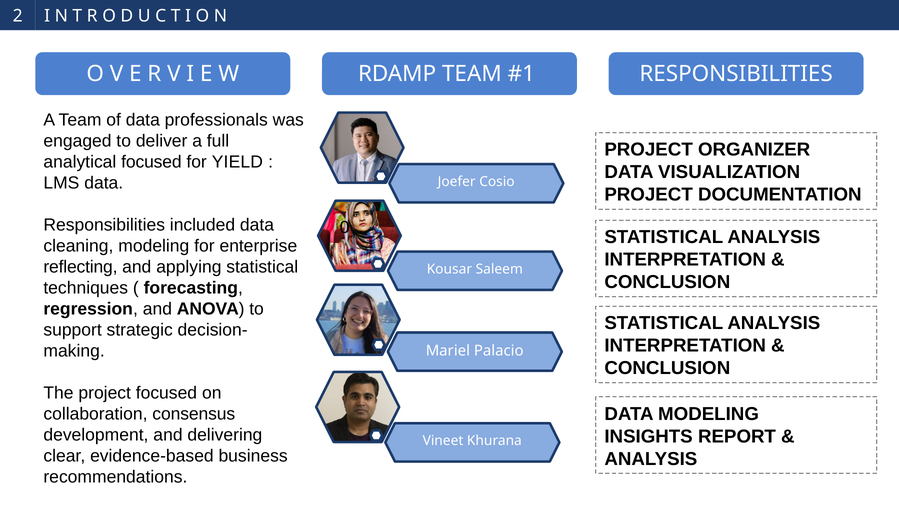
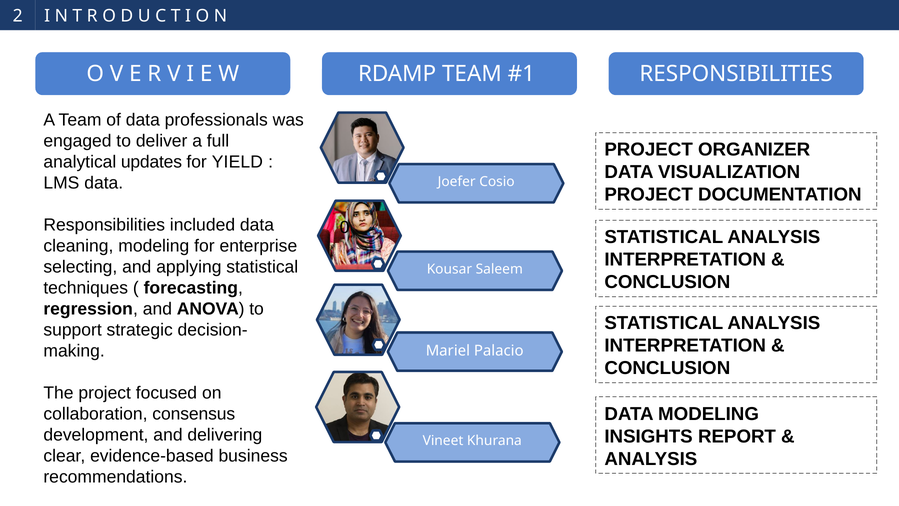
analytical focused: focused -> updates (151, 162)
reflecting: reflecting -> selecting (80, 267)
